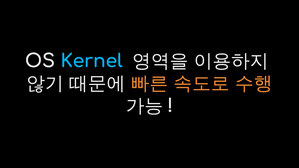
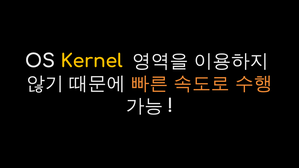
Kernel colour: light blue -> yellow (91, 61)
